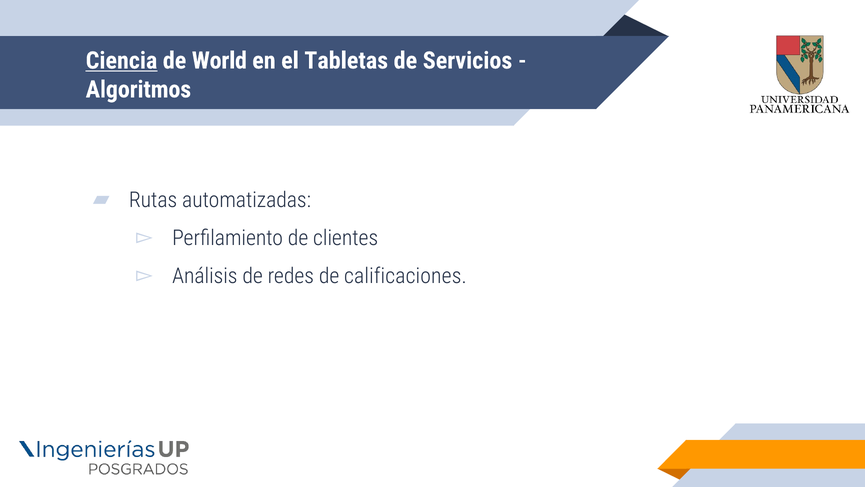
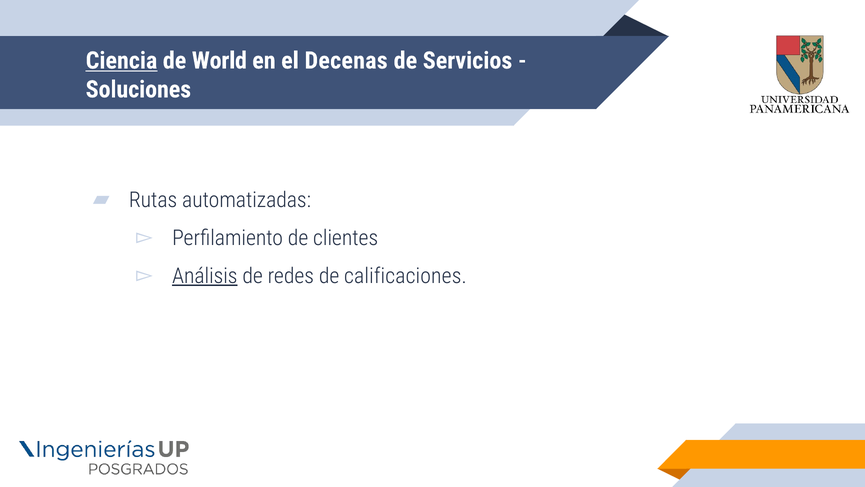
Tabletas: Tabletas -> Decenas (346, 61)
Algoritmos: Algoritmos -> Soluciones (138, 89)
Análisis underline: none -> present (205, 276)
